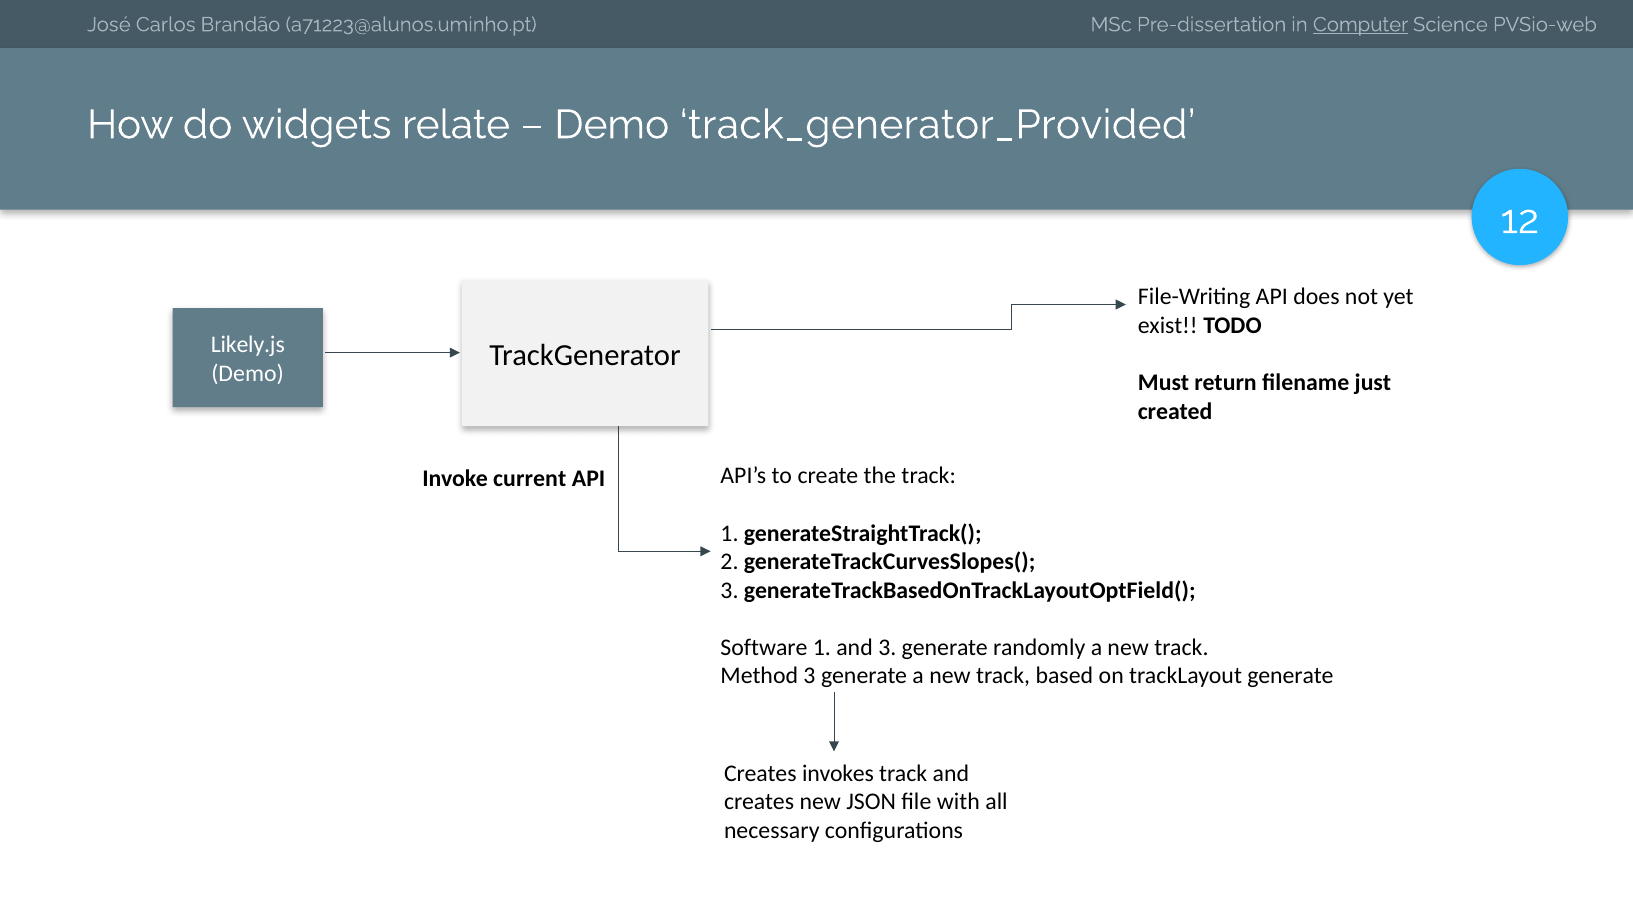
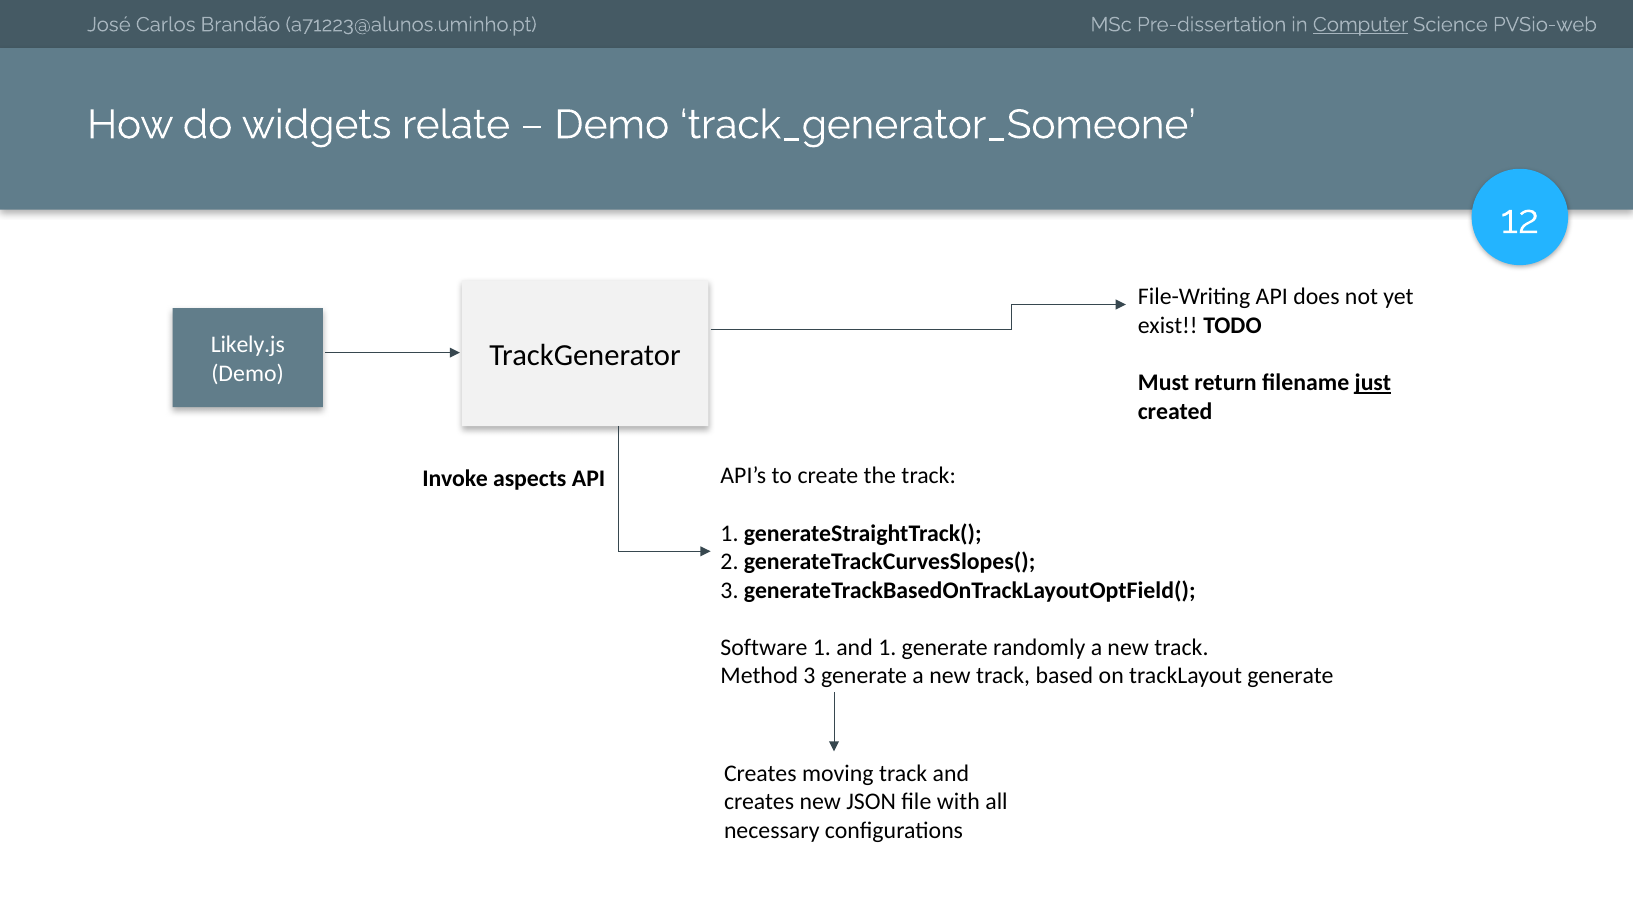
track_generator_Provided: track_generator_Provided -> track_generator_Someone (938, 125)
just underline: none -> present (1373, 383)
current: current -> aspects (530, 479)
and 3: 3 -> 1 (887, 648)
invokes: invokes -> moving (838, 774)
